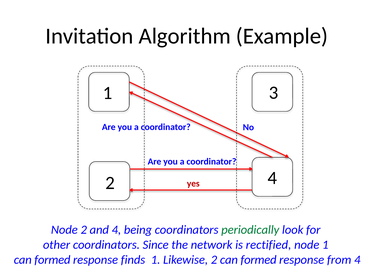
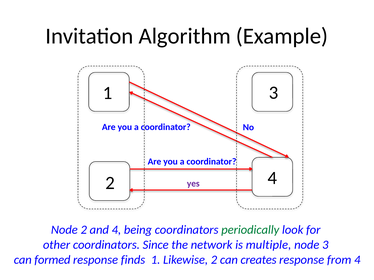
yes colour: red -> purple (193, 184)
rectified: rectified -> multiple (269, 245)
node 1: 1 -> 3 (325, 245)
2 can formed: formed -> creates (259, 260)
